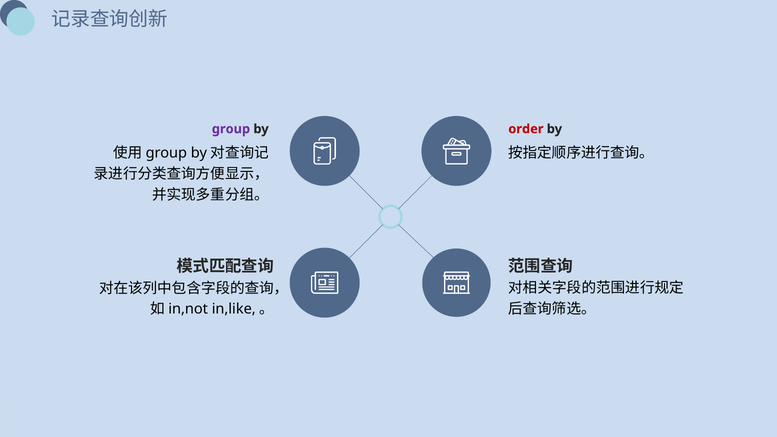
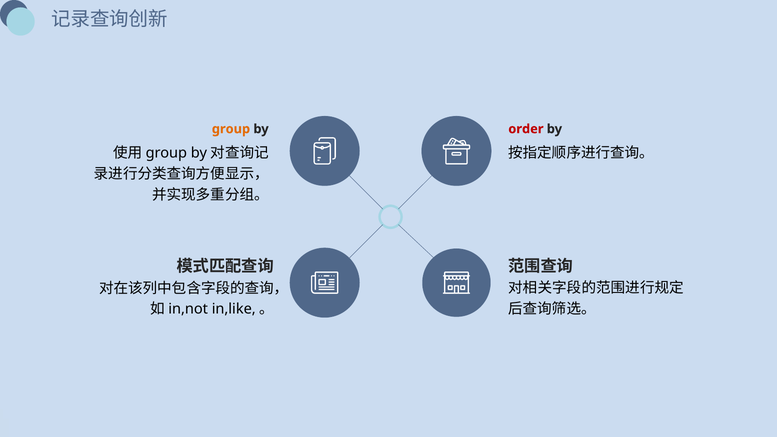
group colour: purple -> orange (231, 129)
